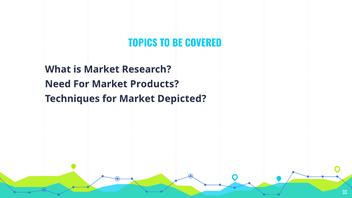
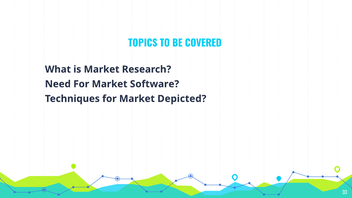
Products: Products -> Software (155, 84)
